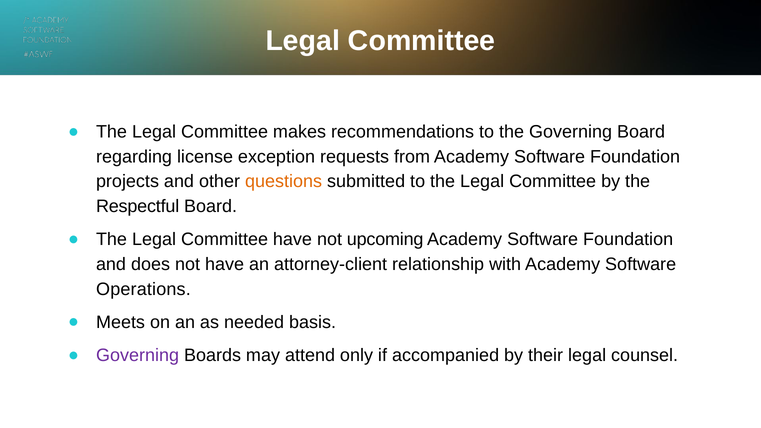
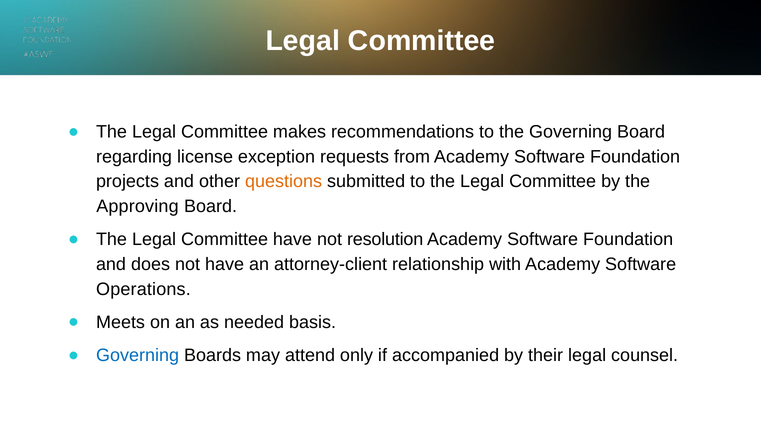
Respectful: Respectful -> Approving (137, 206)
upcoming: upcoming -> resolution (385, 240)
Governing colour: purple -> blue (138, 356)
